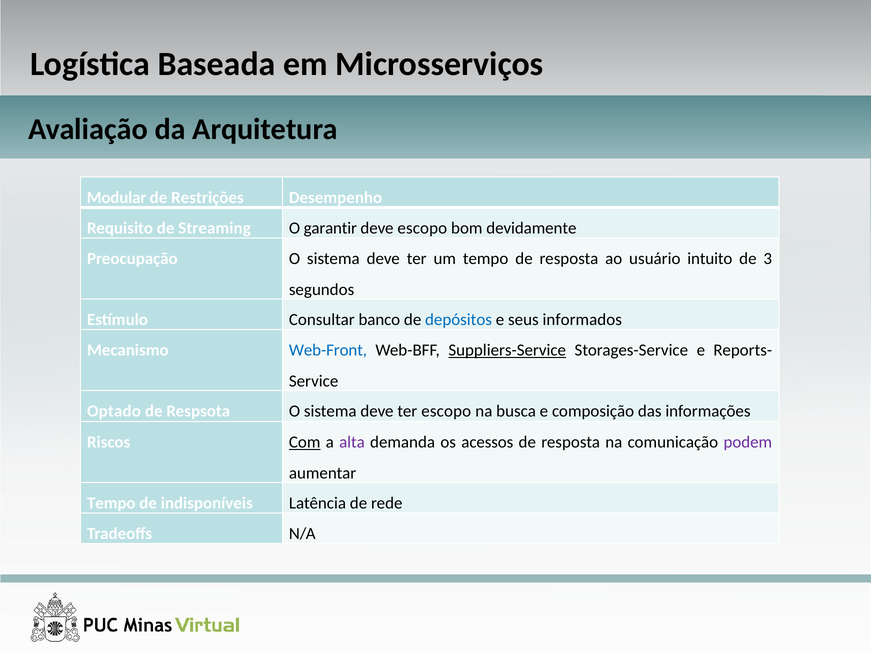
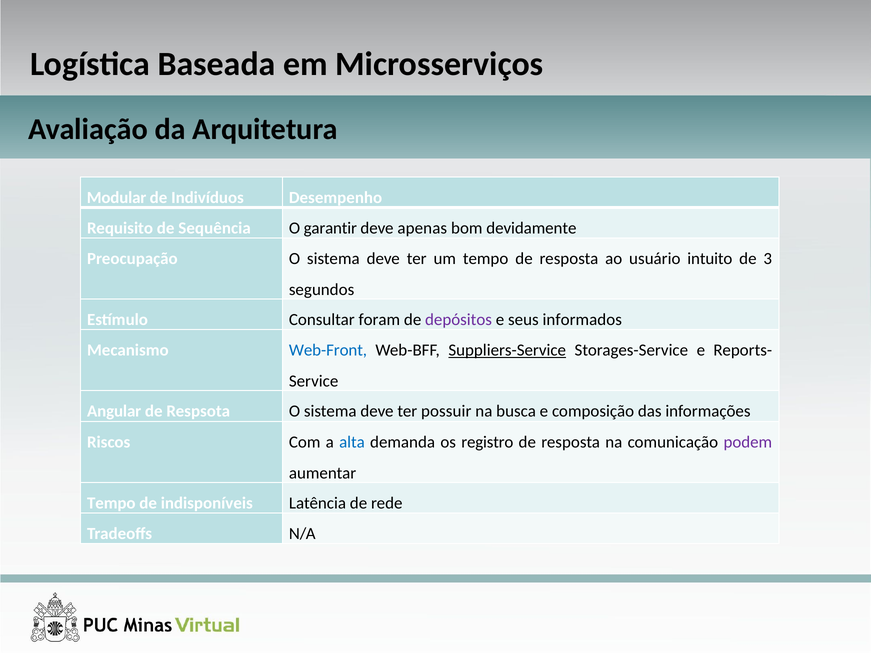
Restrições: Restrições -> Indivíduos (207, 198)
Streaming: Streaming -> Sequência (215, 228)
deve escopo: escopo -> apenas (422, 228)
banco: banco -> foram (379, 320)
depósitos colour: blue -> purple (459, 320)
Optado: Optado -> Angular (114, 411)
ter escopo: escopo -> possuir (446, 411)
Com underline: present -> none (305, 442)
alta colour: purple -> blue (352, 442)
acessos: acessos -> registro (487, 442)
